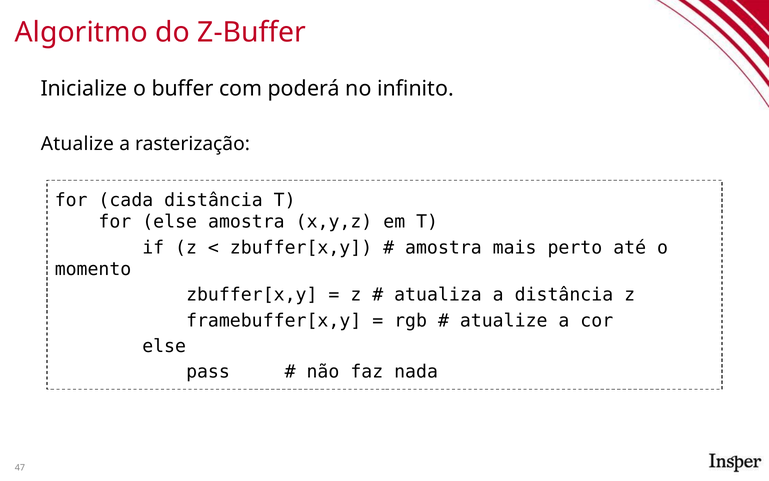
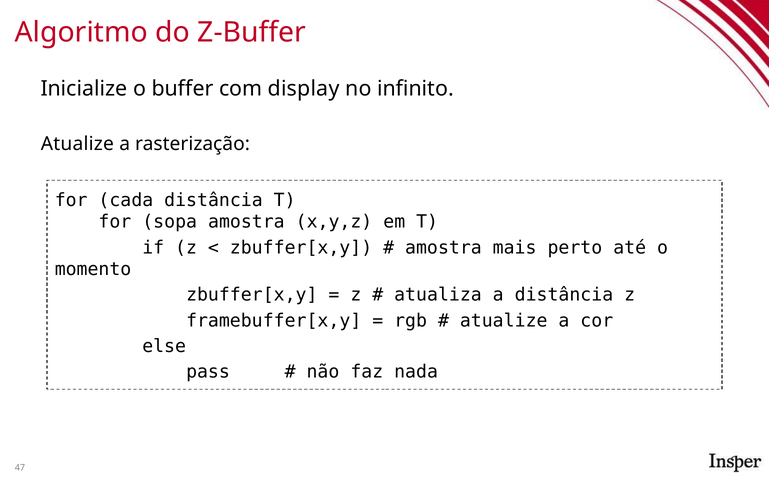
poderá: poderá -> display (304, 89)
for else: else -> sopa (170, 222)
